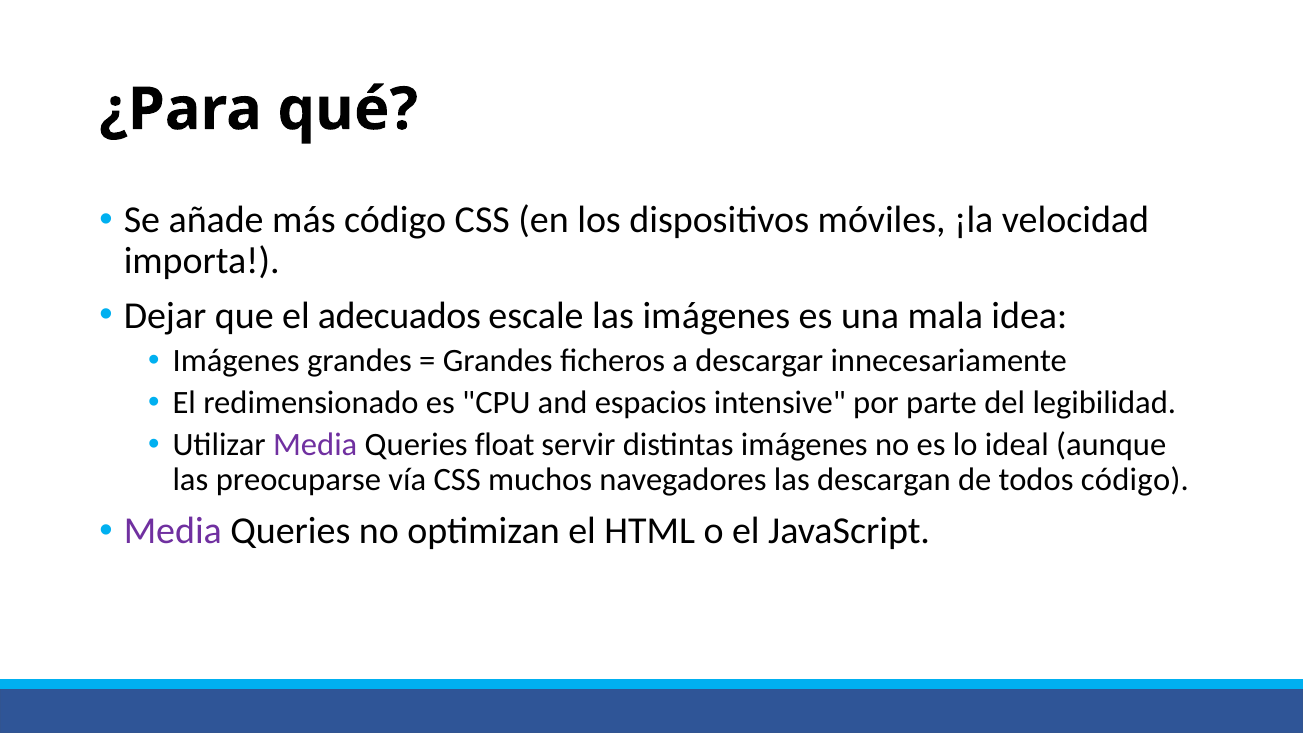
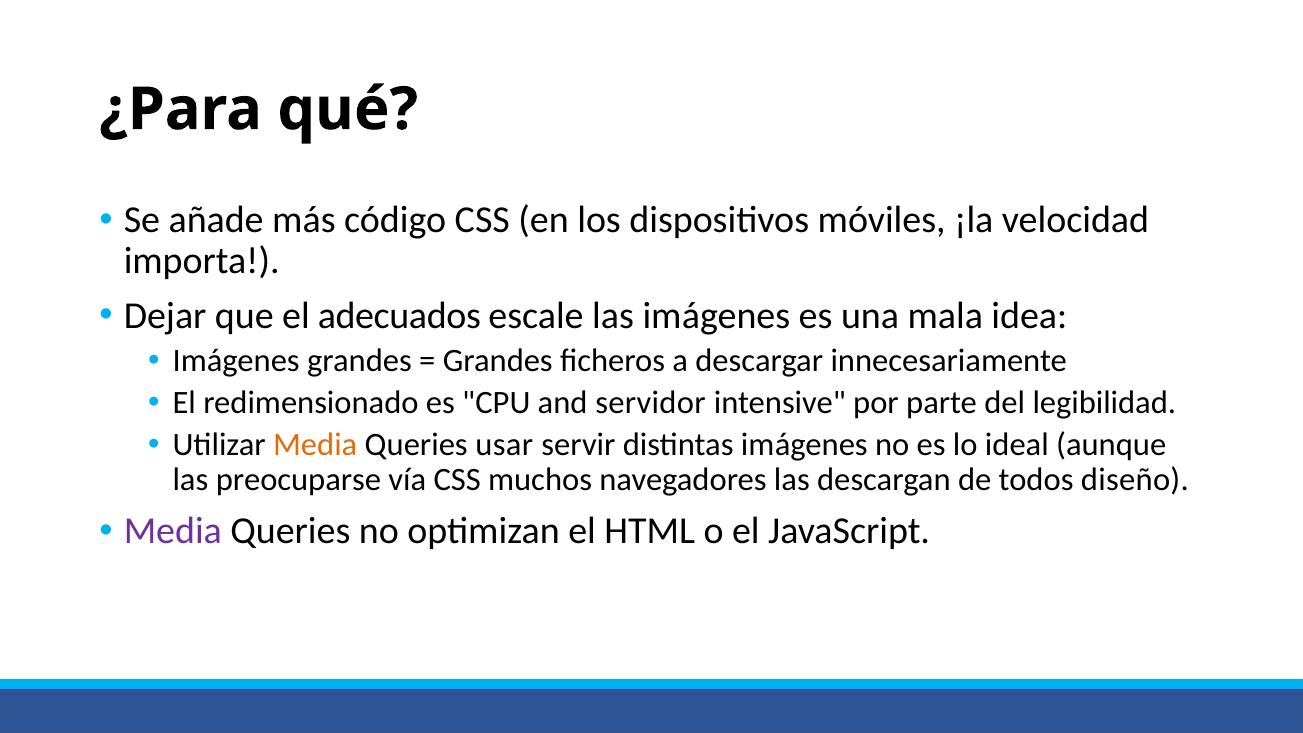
espacios: espacios -> servidor (650, 403)
Media colour: purple -> orange (315, 445)
float: float -> usar (504, 445)
todos código: código -> diseño (1135, 480)
